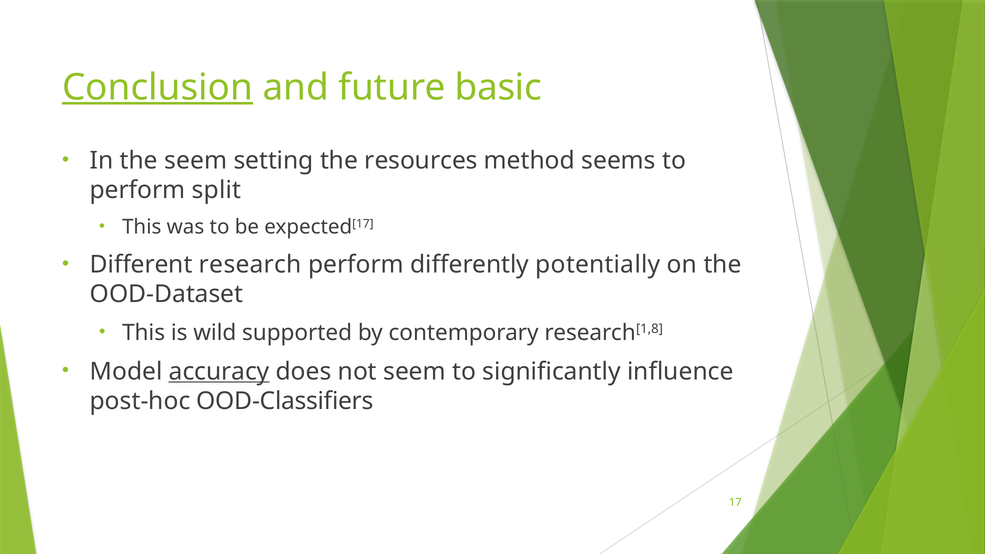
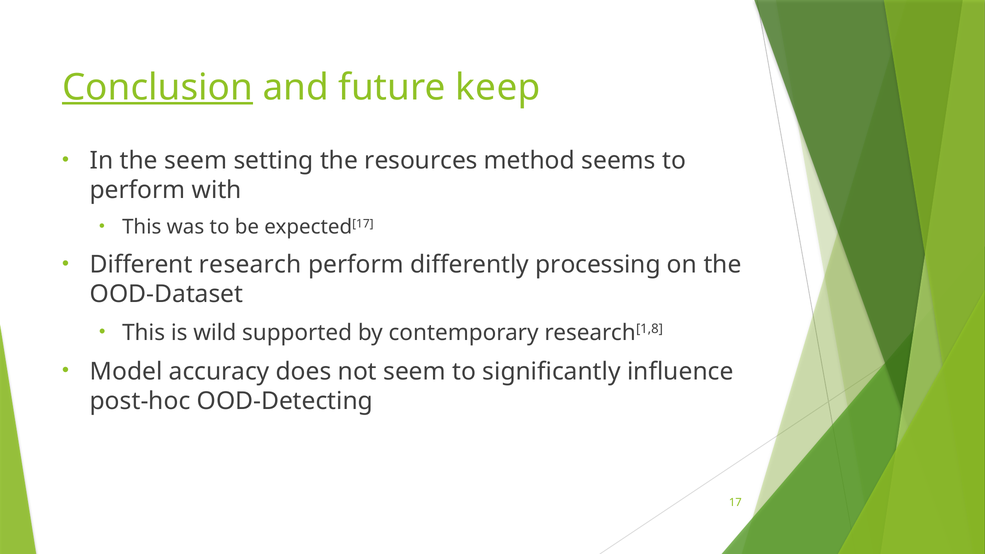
basic: basic -> keep (498, 87)
split: split -> with (217, 190)
potentially: potentially -> processing (598, 265)
accuracy underline: present -> none (219, 371)
OOD-Classifiers: OOD-Classifiers -> OOD-Detecting (285, 401)
